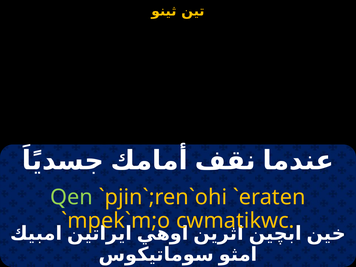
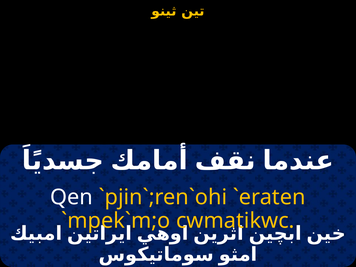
Qen colour: light green -> white (72, 197)
